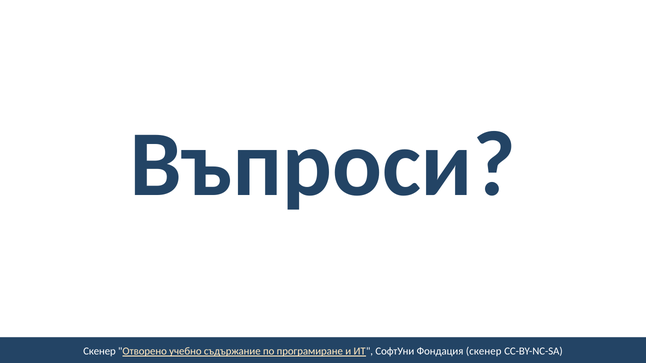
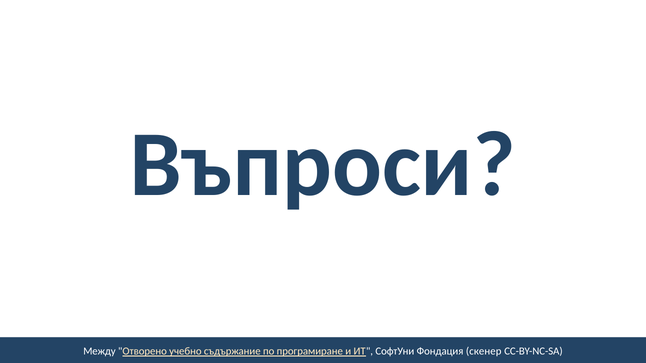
Скенер: Скенер -> Между (99, 352)
